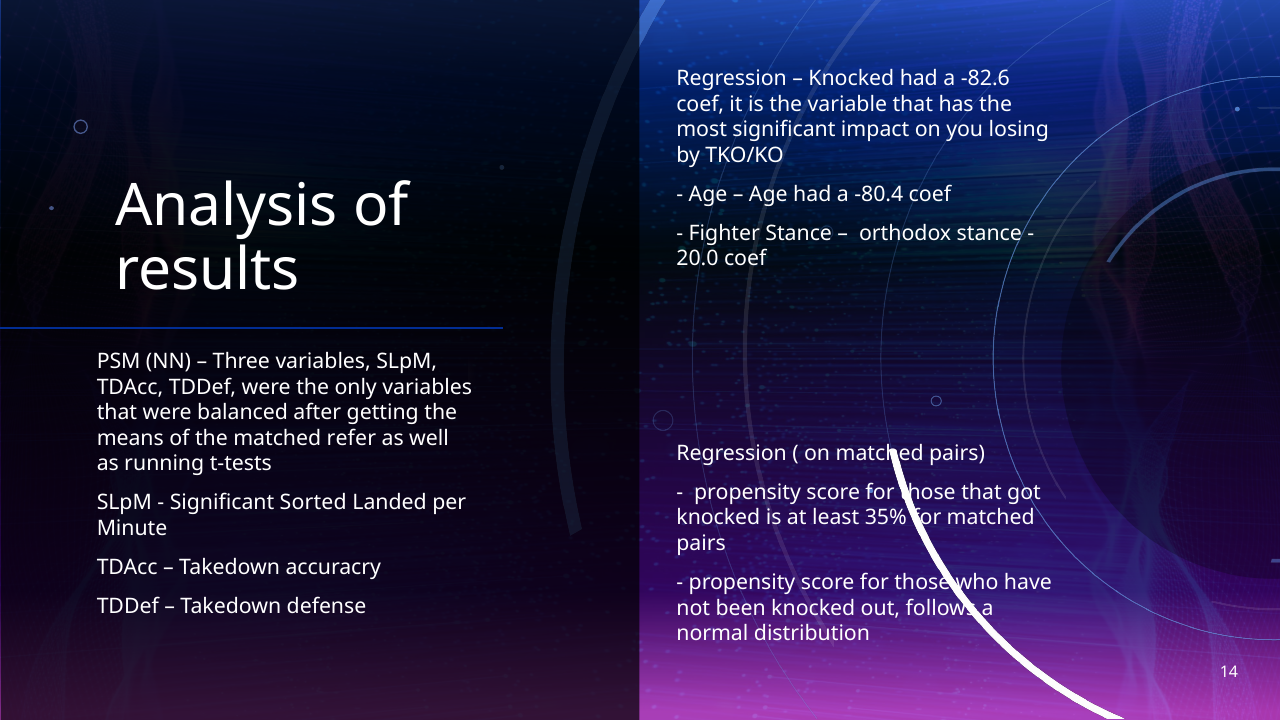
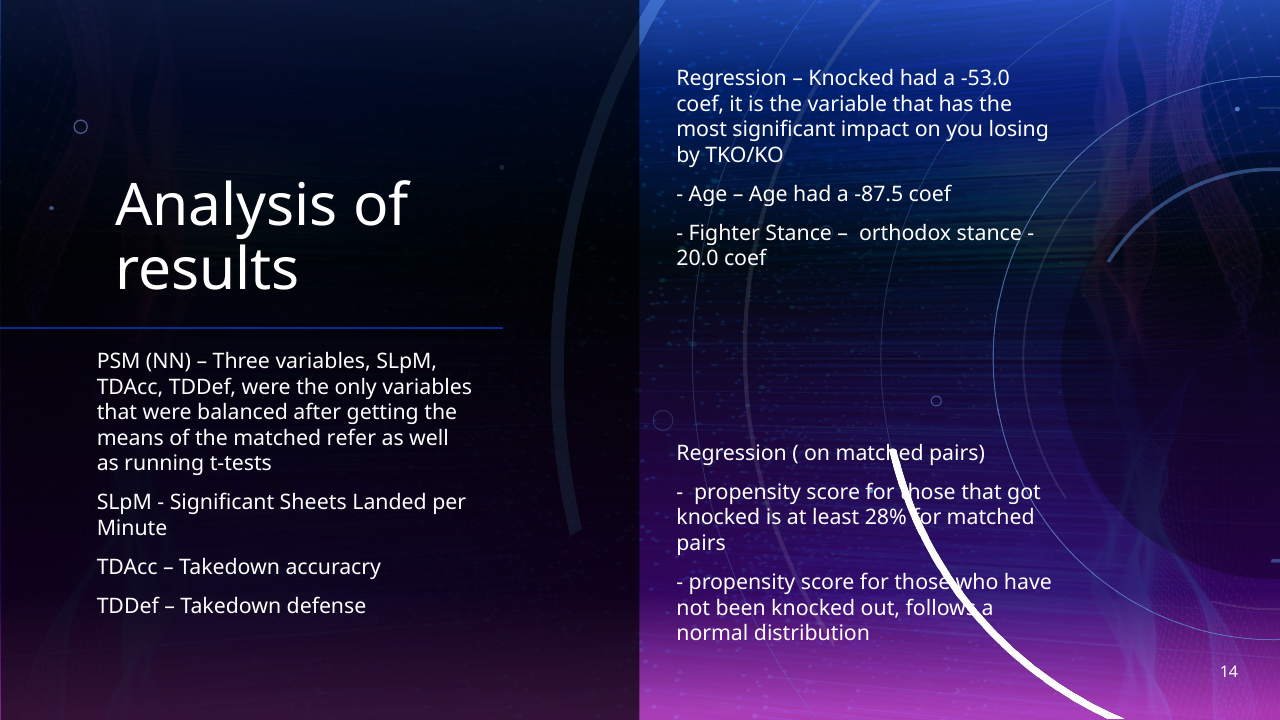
-82.6: -82.6 -> -53.0 (985, 78)
-80.4: -80.4 -> -87.5 (879, 194)
Sorted: Sorted -> Sheets (313, 503)
35%: 35% -> 28% (886, 518)
